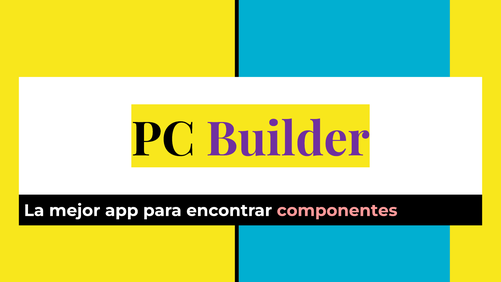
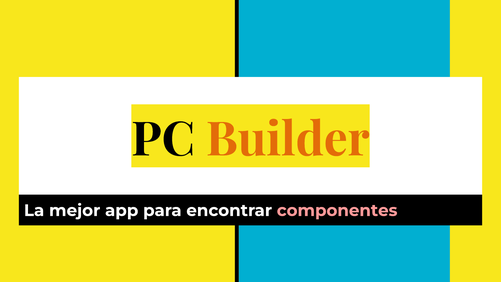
Builder colour: purple -> orange (288, 140)
